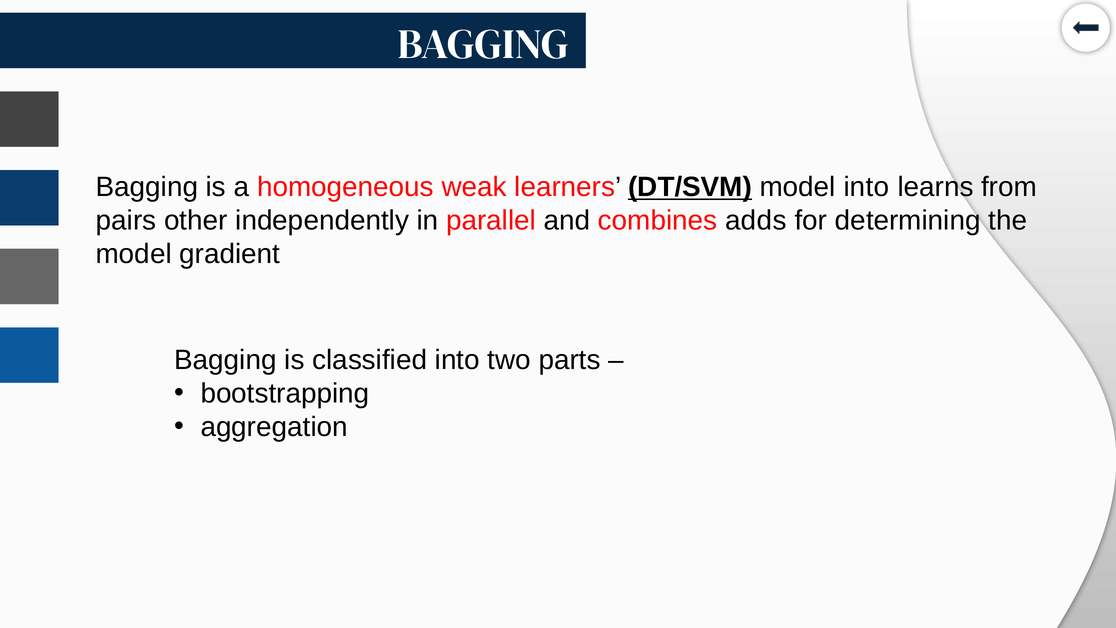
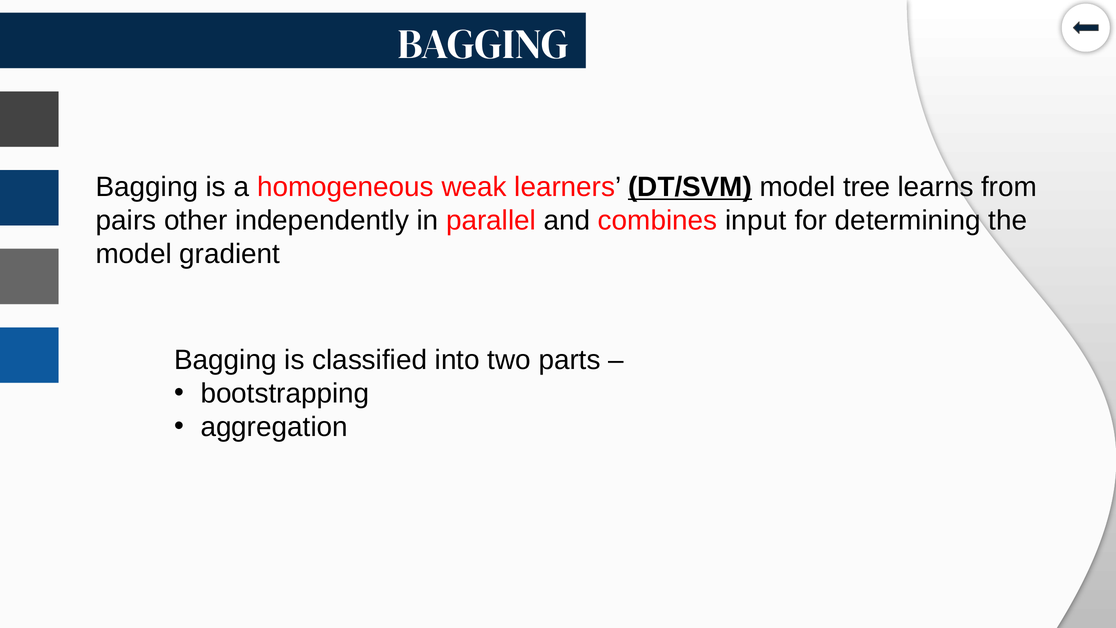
model into: into -> tree (867, 187)
adds: adds -> input (756, 221)
